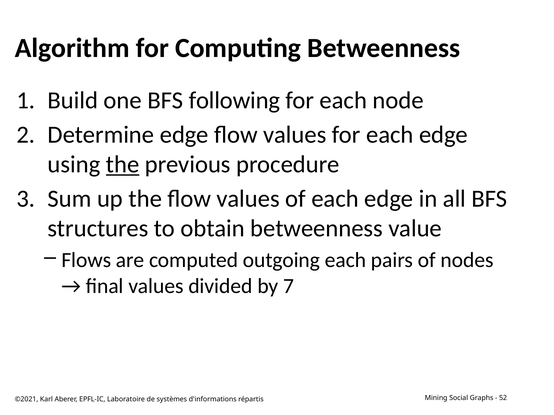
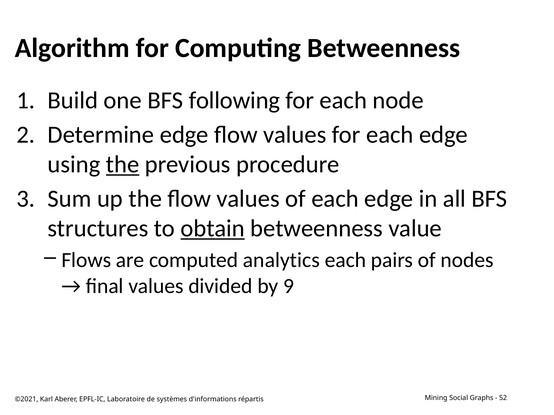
obtain underline: none -> present (213, 229)
outgoing: outgoing -> analytics (281, 260)
7: 7 -> 9 (289, 286)
